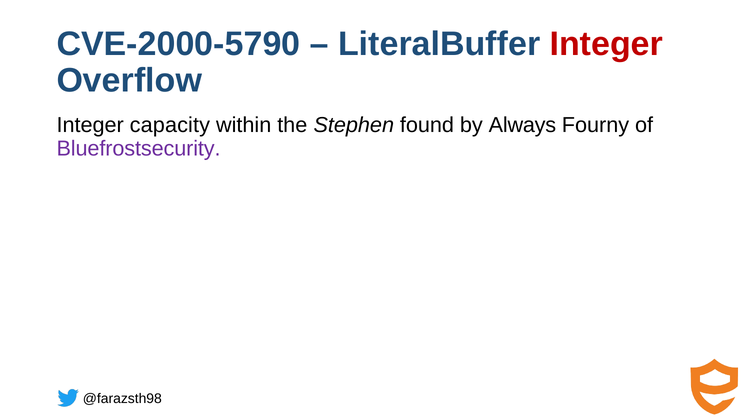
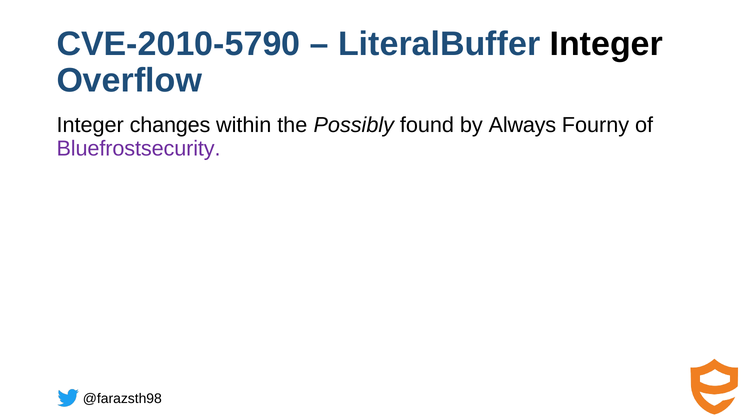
CVE-2000-5790: CVE-2000-5790 -> CVE-2010-5790 (178, 44)
Integer colour: red -> black (606, 44)
capacity: capacity -> changes (170, 125)
Stephen: Stephen -> Possibly (354, 125)
